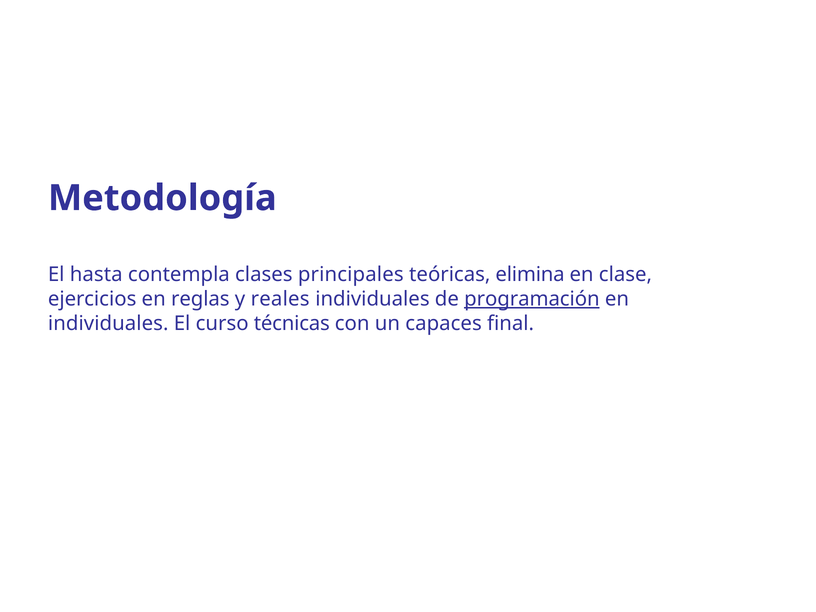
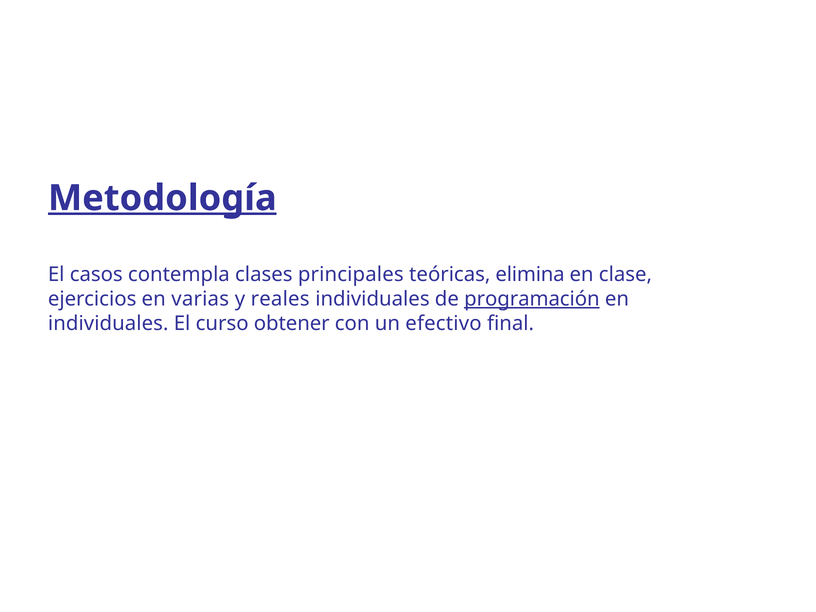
Metodología underline: none -> present (162, 198)
hasta: hasta -> casos (96, 275)
reglas: reglas -> varias (200, 299)
técnicas: técnicas -> obtener (292, 324)
capaces: capaces -> efectivo (443, 324)
